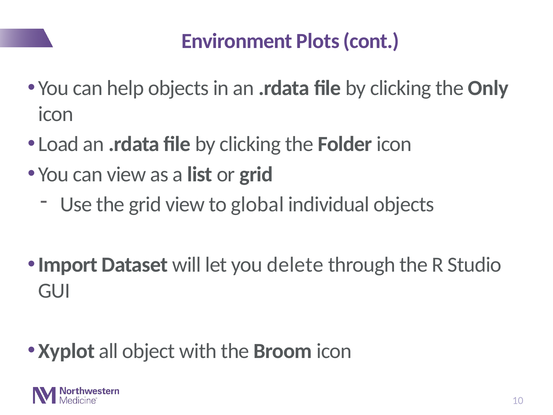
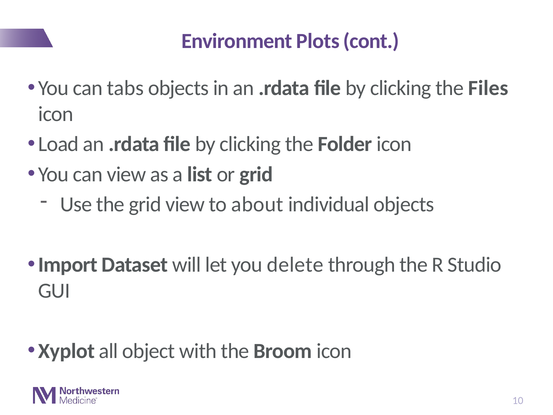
help: help -> tabs (125, 88)
Only: Only -> Files (488, 88)
global: global -> about (257, 204)
